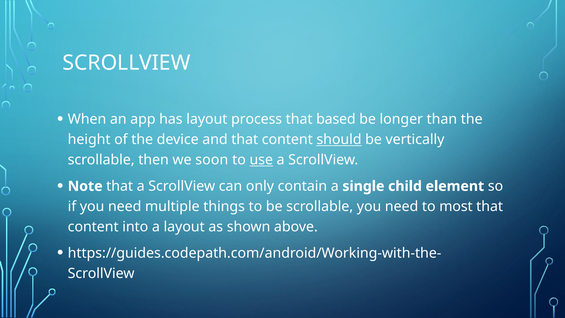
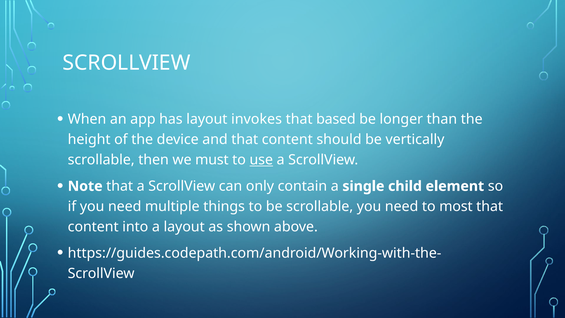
process: process -> invokes (257, 119)
should underline: present -> none (339, 140)
soon: soon -> must (212, 160)
